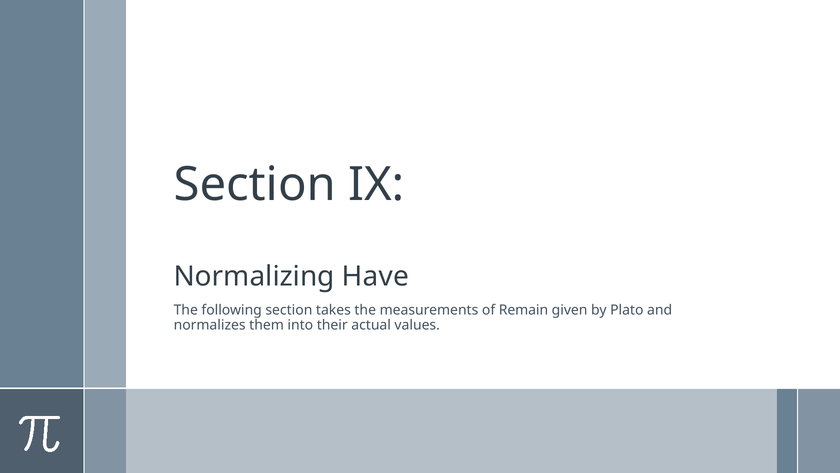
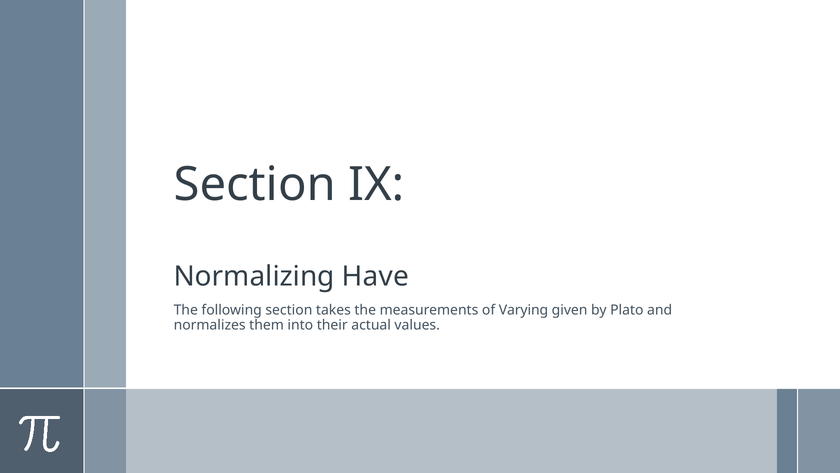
Remain: Remain -> Varying (523, 310)
